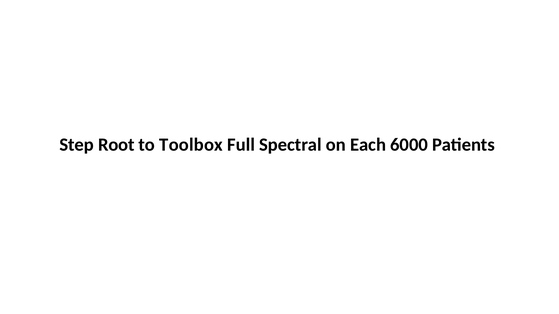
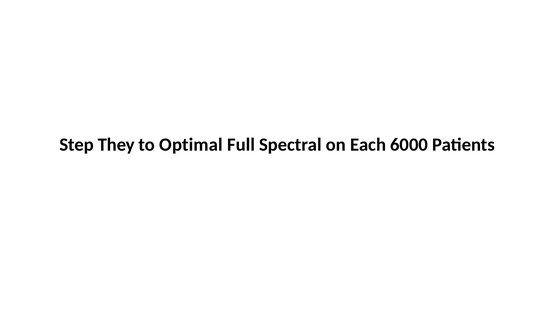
Root: Root -> They (116, 145)
Toolbox: Toolbox -> Optimal (191, 145)
